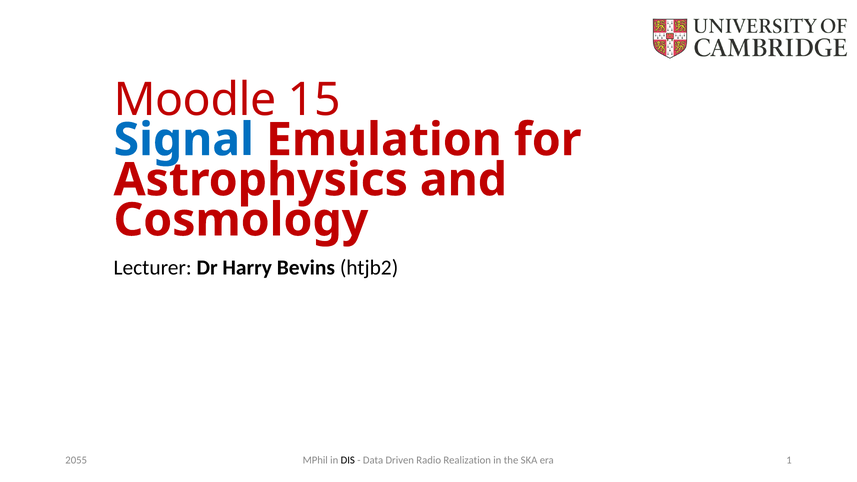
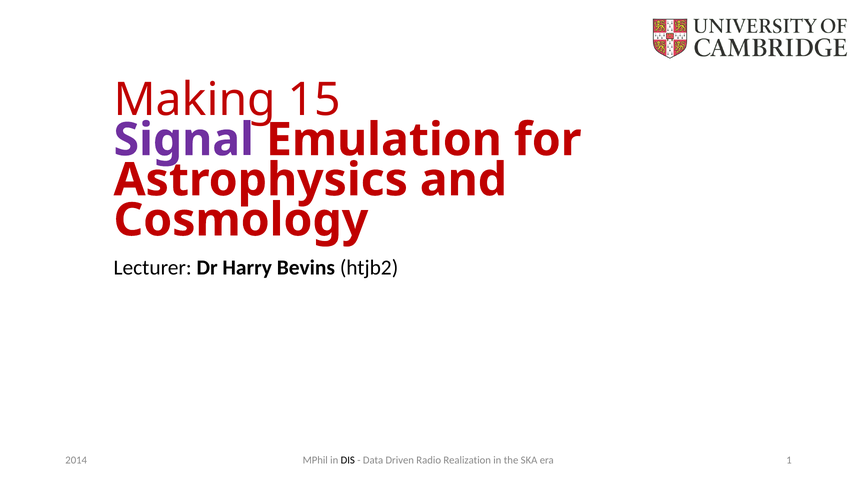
Moodle: Moodle -> Making (195, 100)
Signal colour: blue -> purple (184, 140)
2055: 2055 -> 2014 (76, 460)
